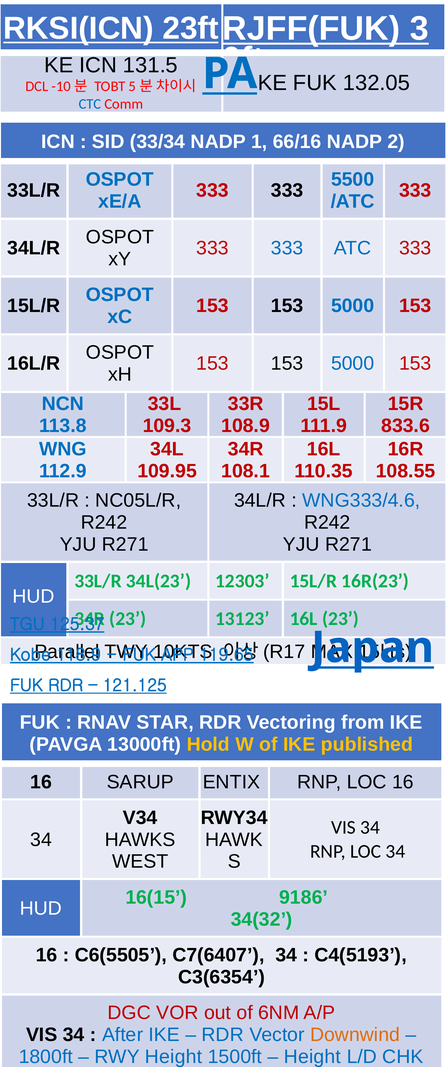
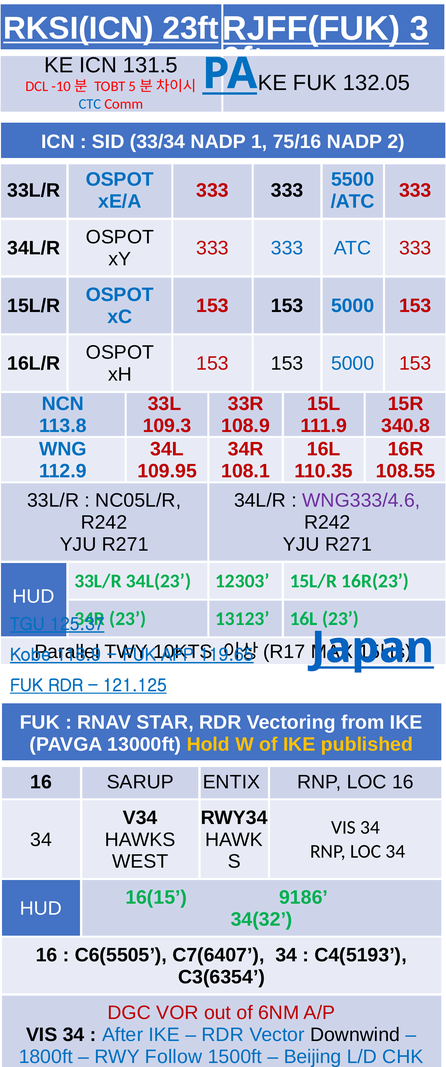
66/16: 66/16 -> 75/16 (297, 142)
833.6: 833.6 -> 340.8 (406, 426)
WNG333/4.6 colour: blue -> purple (361, 501)
Downwind colour: orange -> black (355, 1035)
RWY Height: Height -> Follow (174, 1057)
Height: Height -> Beijing (313, 1057)
